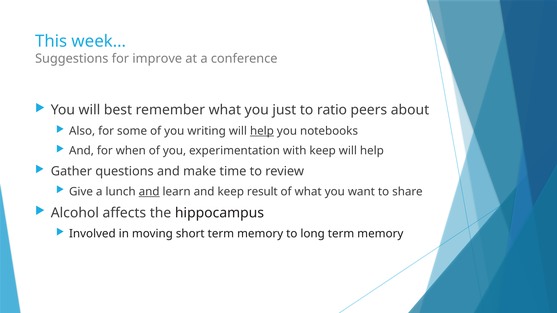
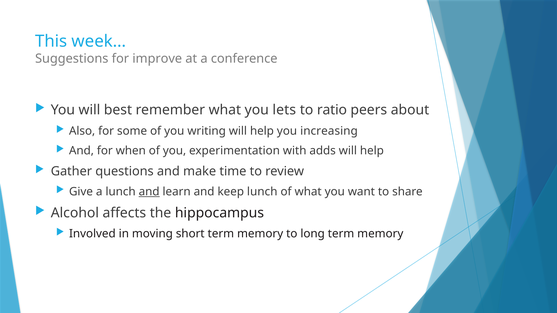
just: just -> lets (284, 110)
help underline: present -> none (262, 131)
notebooks: notebooks -> increasing (329, 131)
with keep: keep -> adds (323, 151)
keep result: result -> lunch (262, 192)
